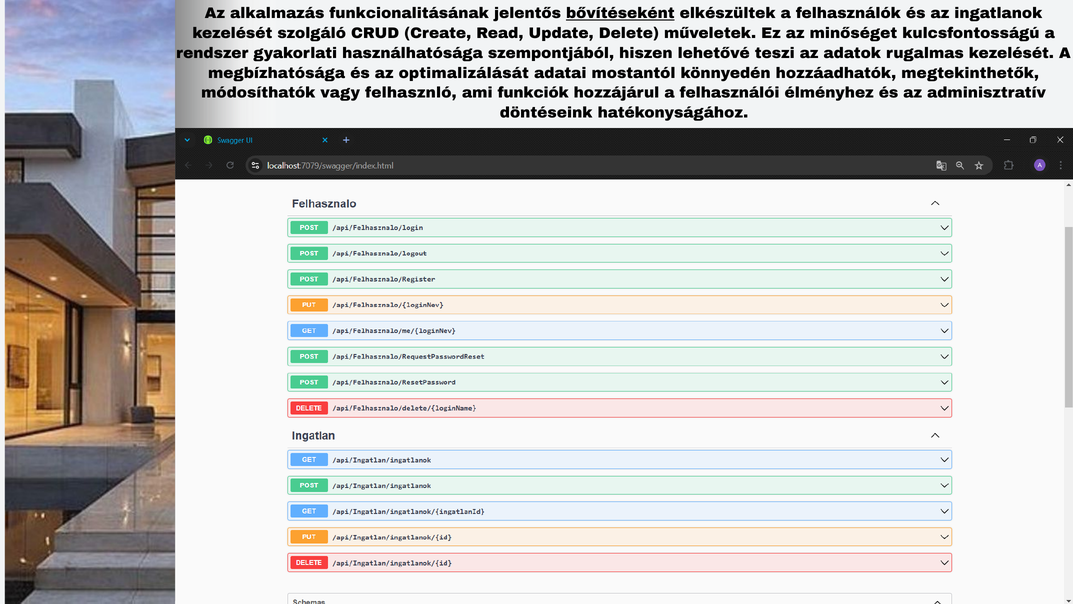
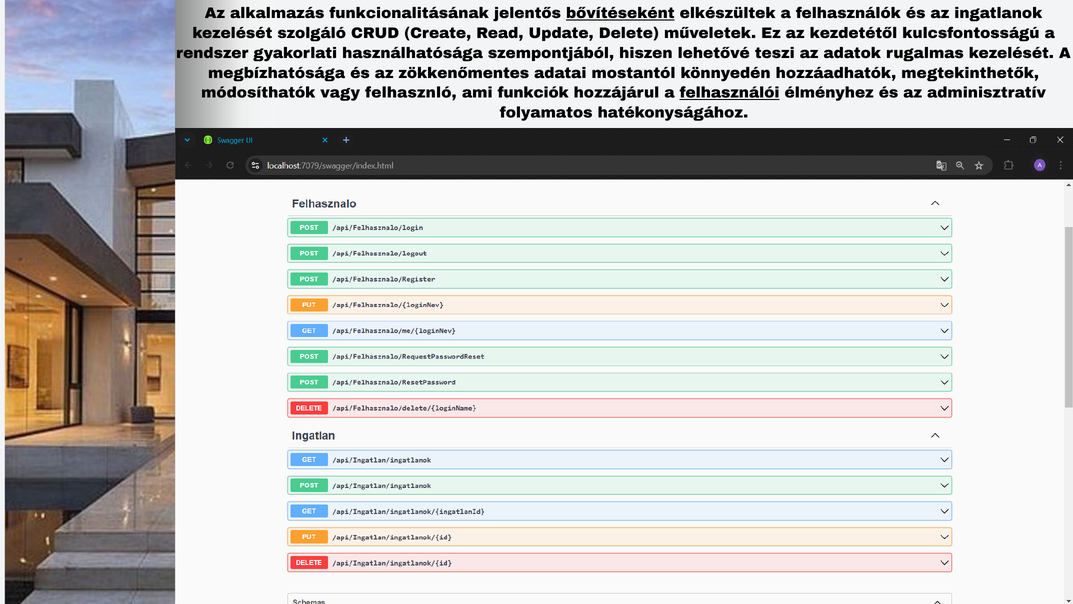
minőséget: minőséget -> kezdetétől (853, 33)
optimalizálását: optimalizálását -> zökkenőmentes (464, 73)
felhasználói underline: none -> present (730, 93)
döntéseink: döntéseink -> folyamatos (546, 113)
